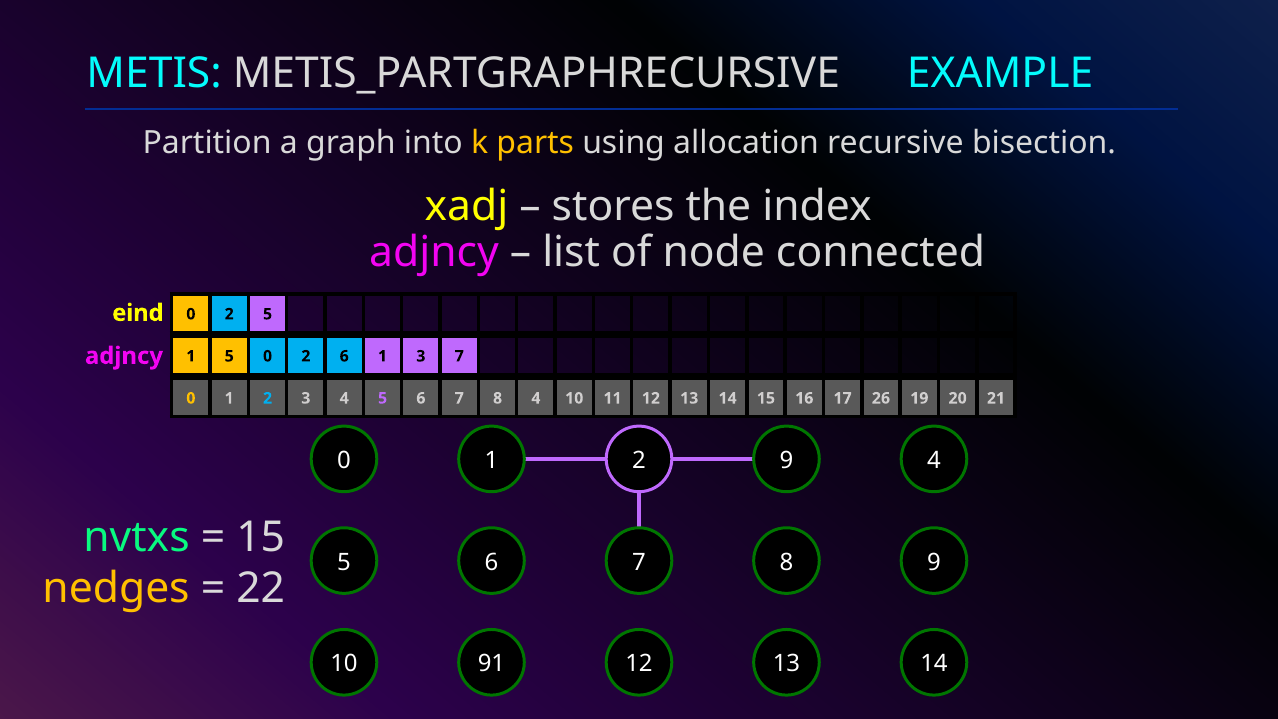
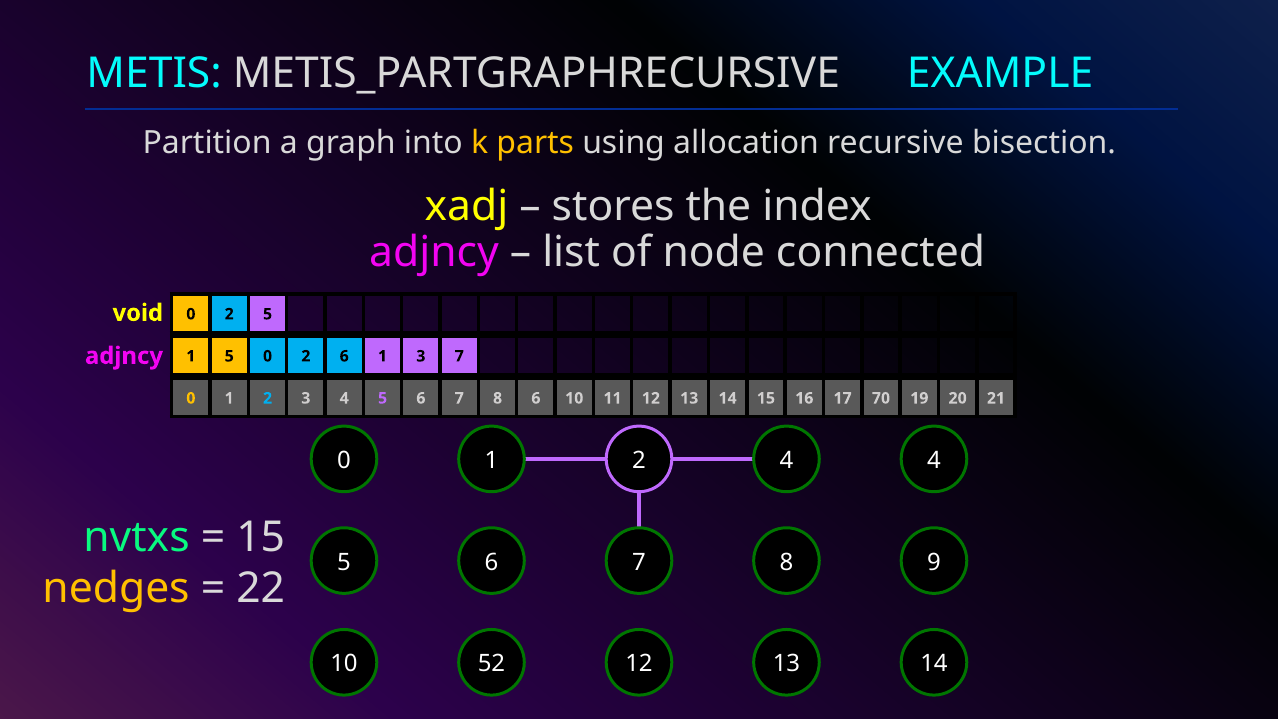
eind: eind -> void (138, 313)
8 4: 4 -> 6 (536, 398)
26: 26 -> 70 (881, 398)
2 9: 9 -> 4 (786, 460)
91: 91 -> 52 (491, 664)
